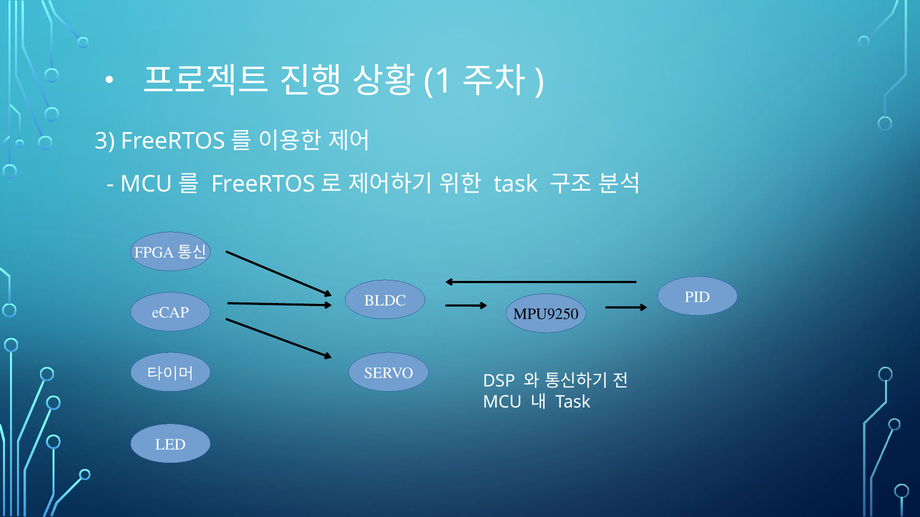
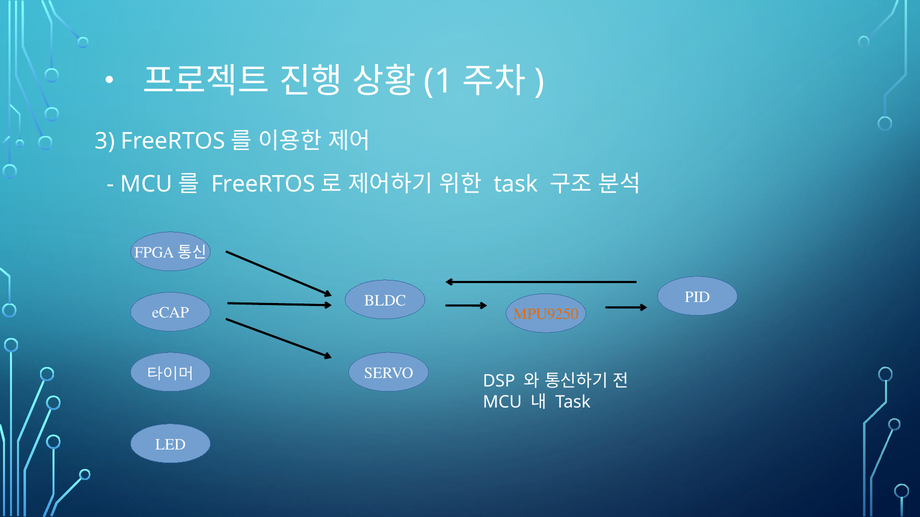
MPU9250 colour: black -> orange (546, 314)
